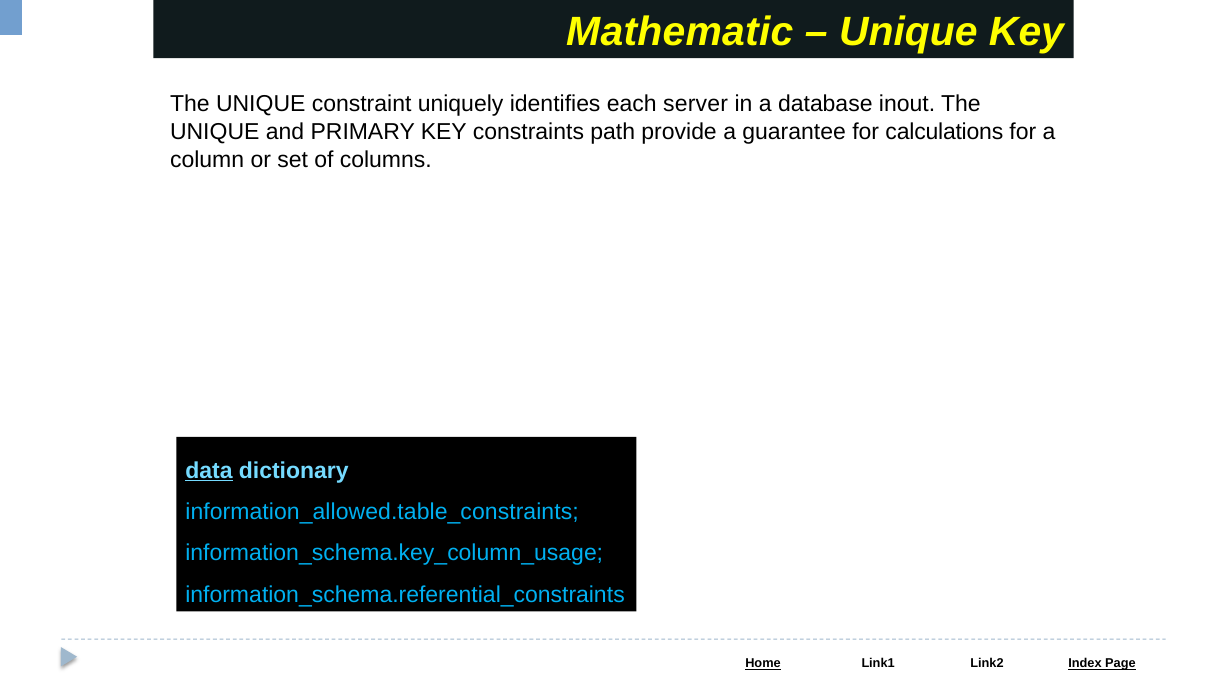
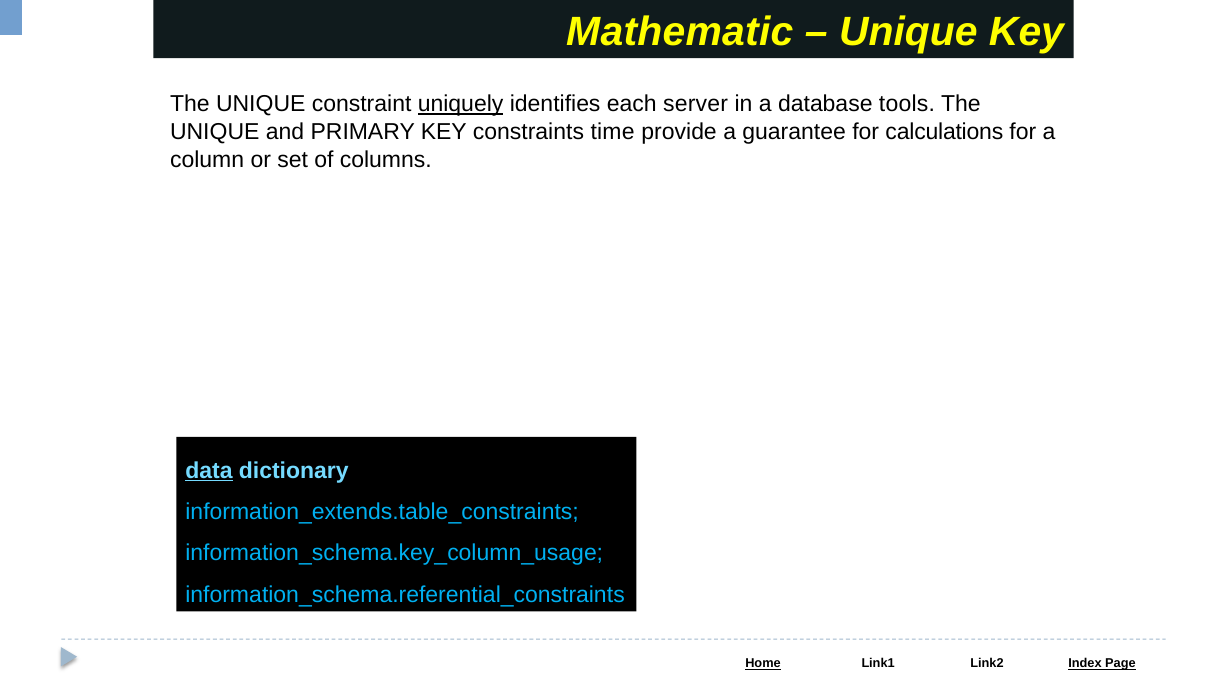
uniquely underline: none -> present (461, 104)
inout: inout -> tools (907, 104)
path: path -> time (613, 132)
information_allowed.table_constraints: information_allowed.table_constraints -> information_extends.table_constraints (382, 512)
